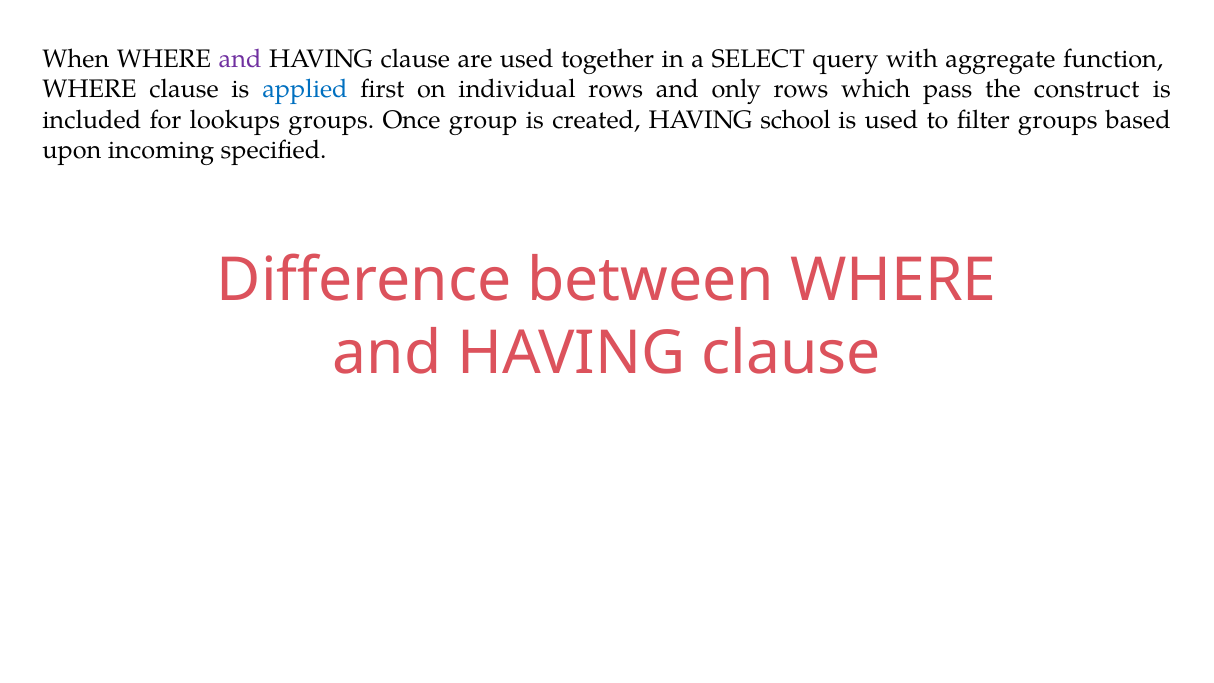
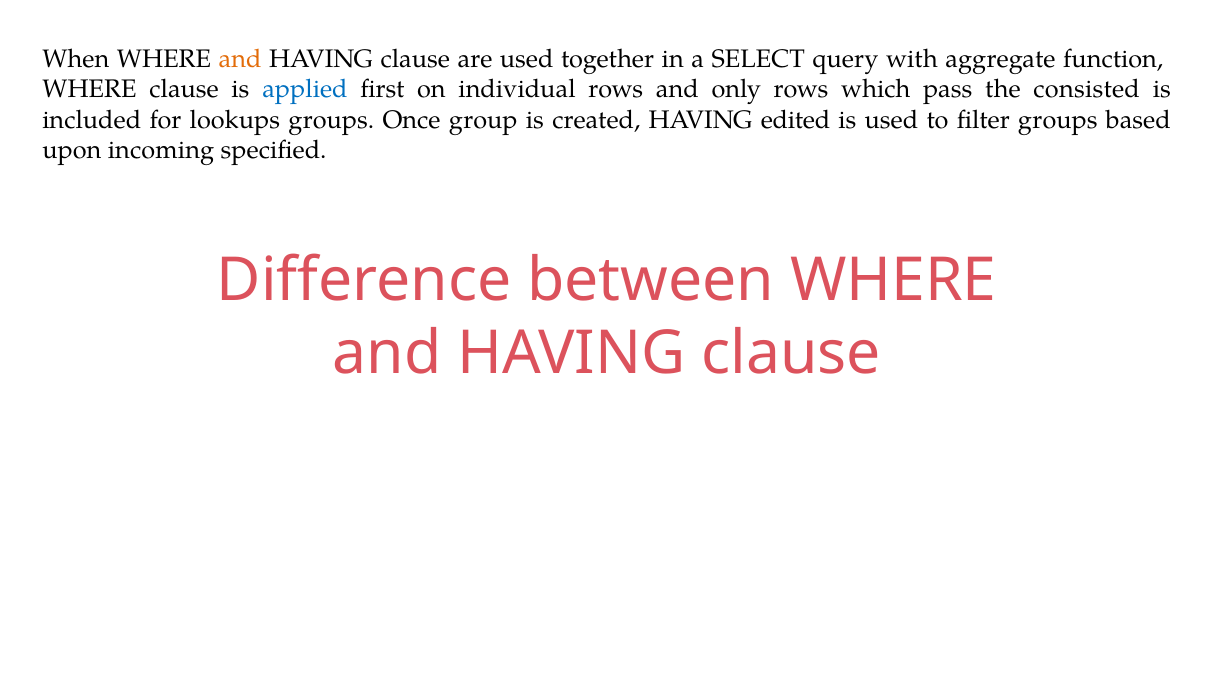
and colour: purple -> orange (240, 59)
construct: construct -> consisted (1087, 89)
school: school -> edited (796, 120)
